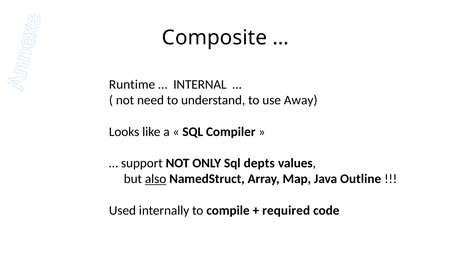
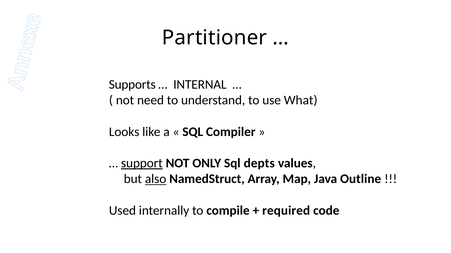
Composite: Composite -> Partitioner (215, 38)
Runtime: Runtime -> Supports (132, 85)
Away: Away -> What (301, 100)
support underline: none -> present (142, 164)
